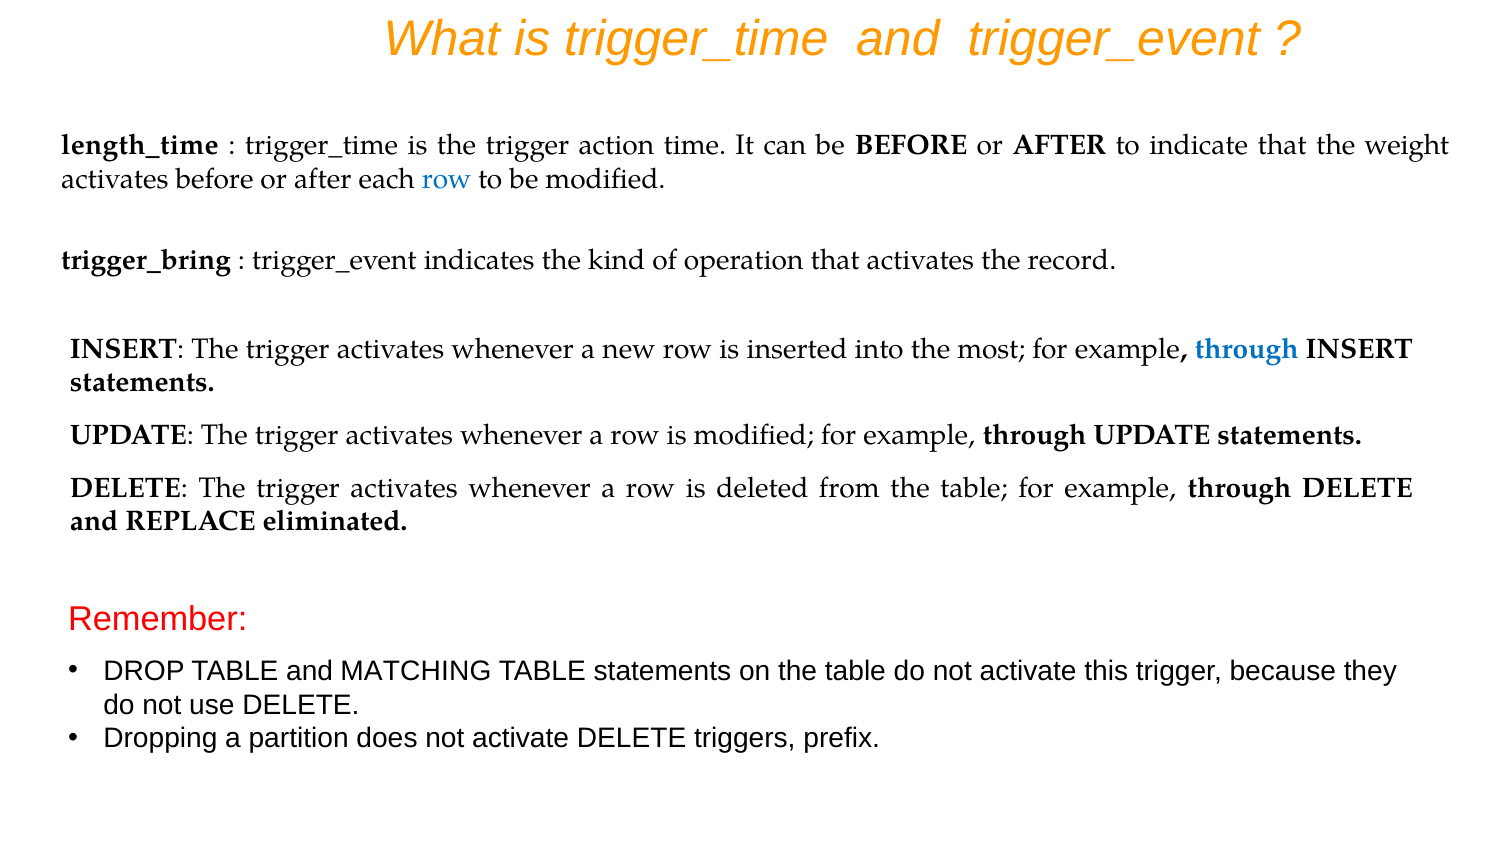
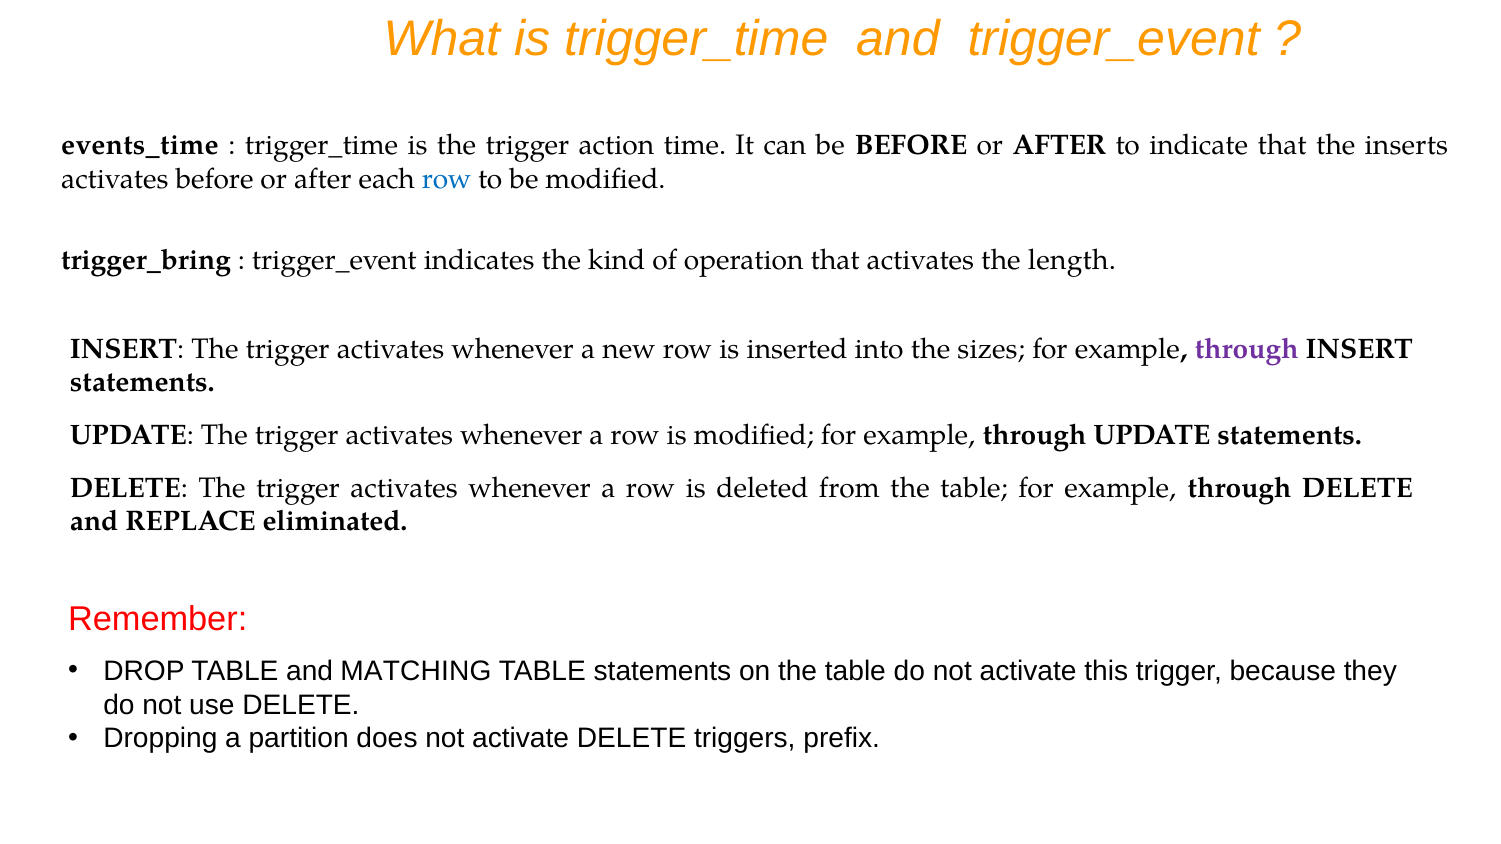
length_time: length_time -> events_time (140, 145)
weight: weight -> inserts (1406, 145)
record: record -> length (1072, 260)
most: most -> sizes (991, 349)
through colour: blue -> purple (1247, 349)
